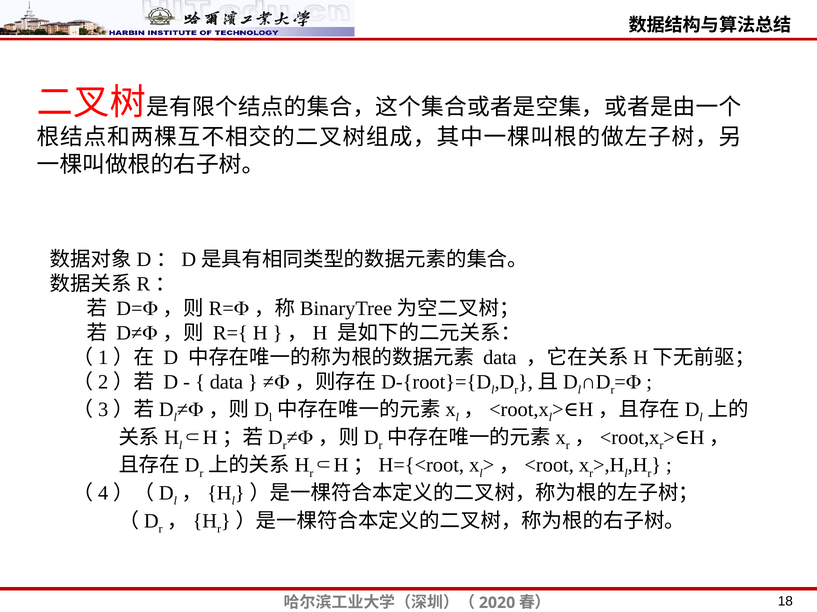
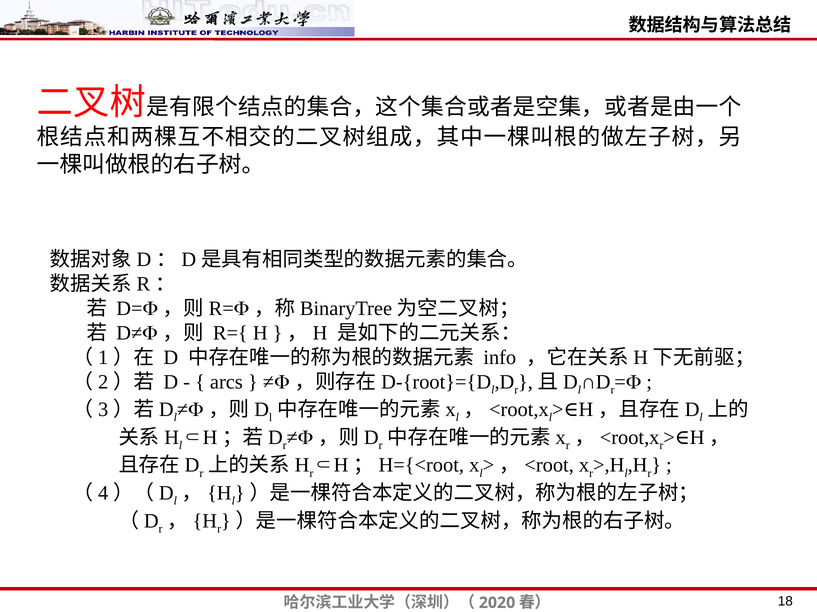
data: data -> info (500, 358)
data: data -> arcs (226, 382)
